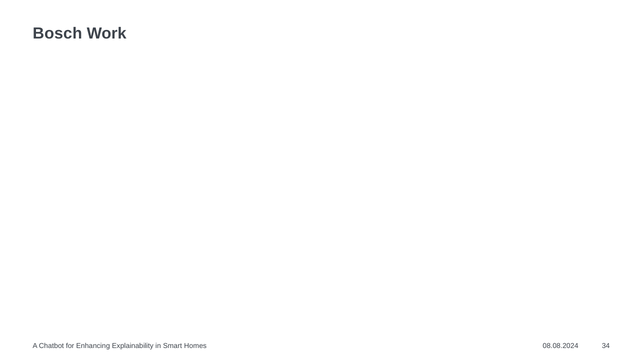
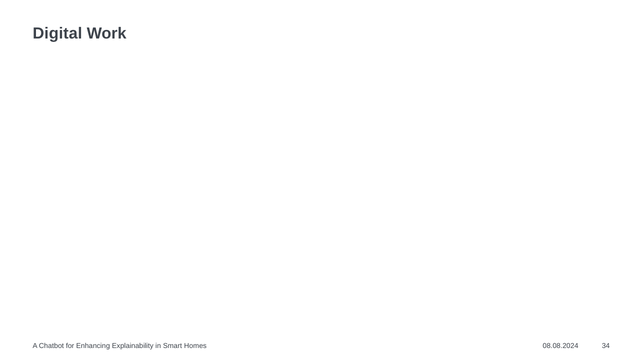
Bosch: Bosch -> Digital (57, 33)
